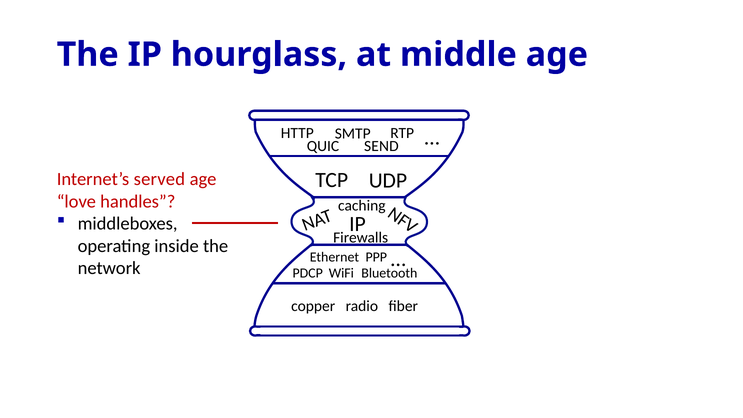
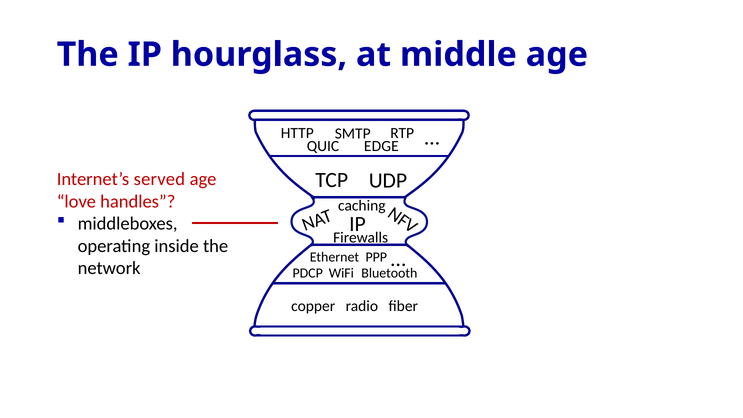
SEND: SEND -> EDGE (381, 146)
